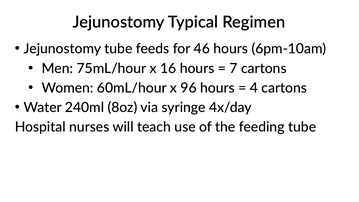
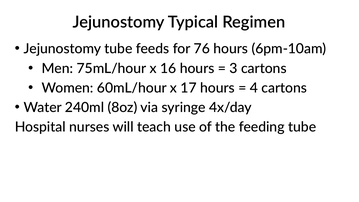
46: 46 -> 76 (202, 49)
7: 7 -> 3 (234, 68)
96: 96 -> 17 (189, 88)
